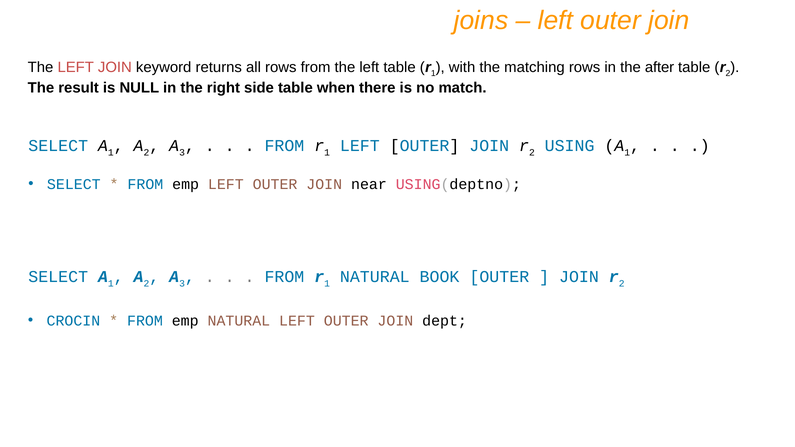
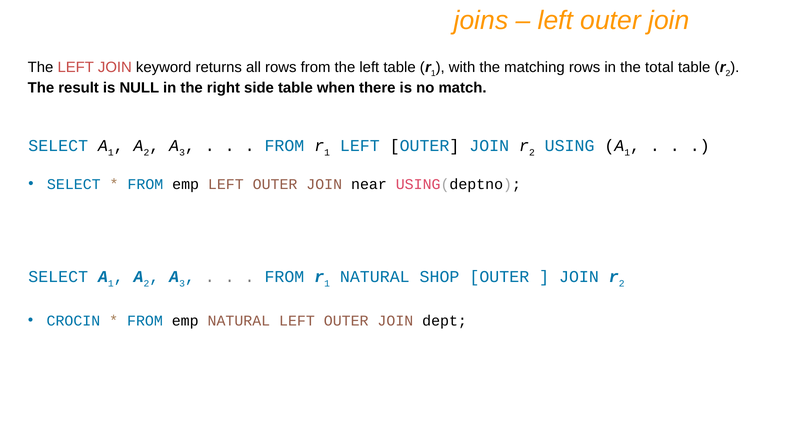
after: after -> total (659, 68)
BOOK: BOOK -> SHOP (440, 277)
